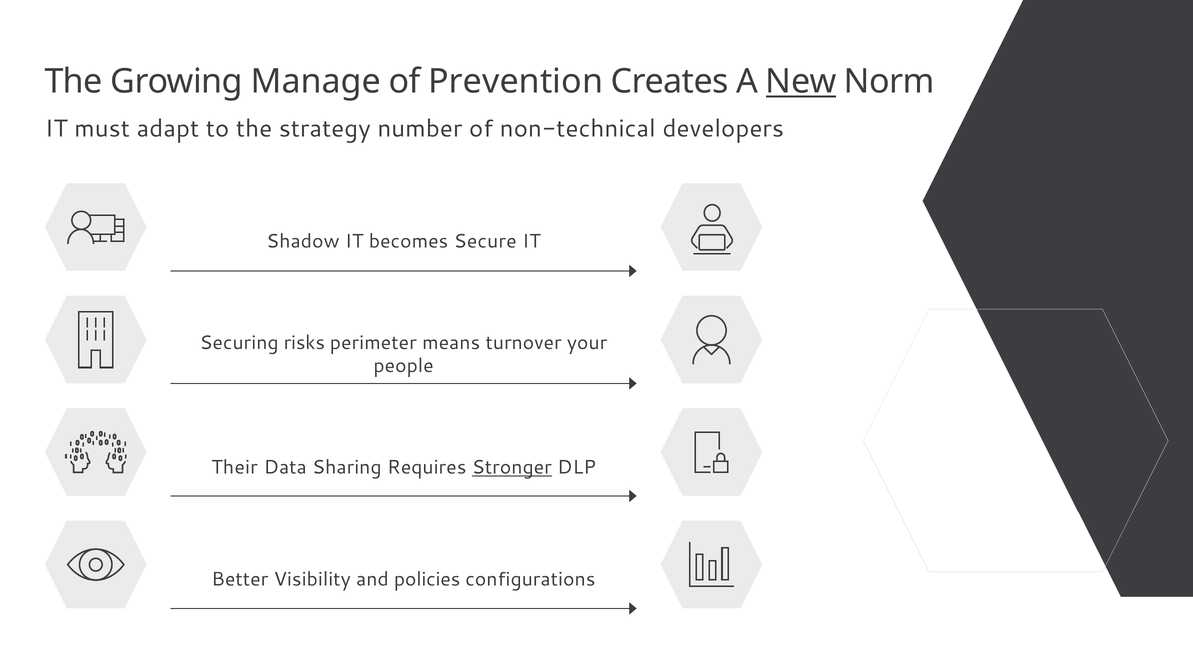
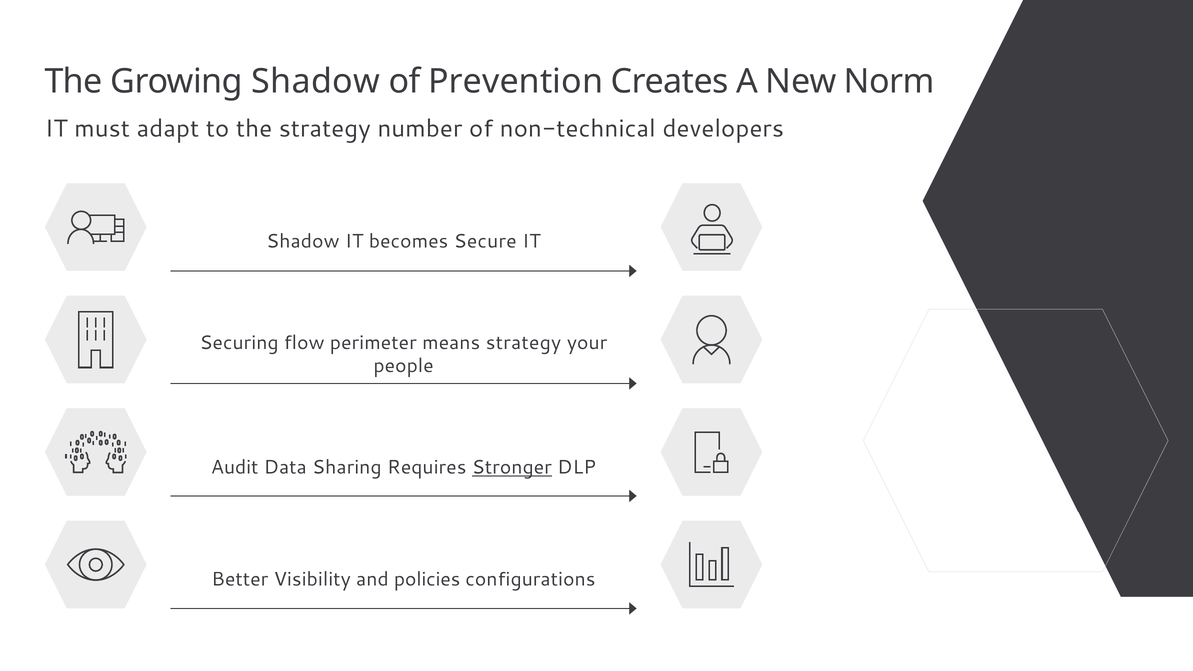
Growing Manage: Manage -> Shadow (316, 82)
New underline: present -> none (801, 82)
risks: risks -> flow (304, 343)
means turnover: turnover -> strategy (523, 343)
Their: Their -> Audit (235, 468)
